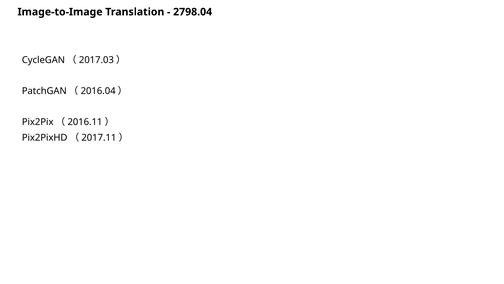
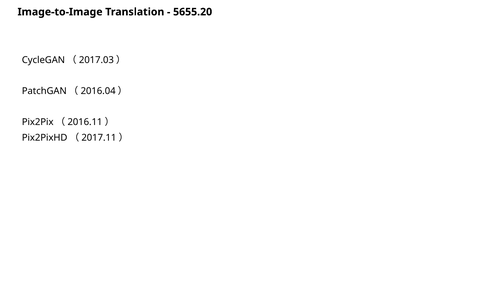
2798.04: 2798.04 -> 5655.20 (193, 12)
